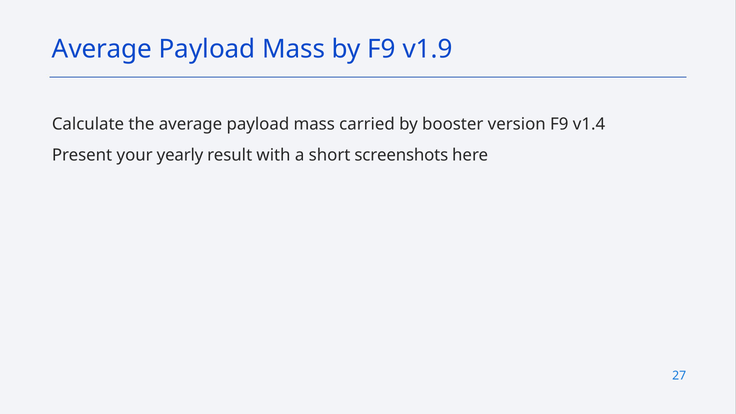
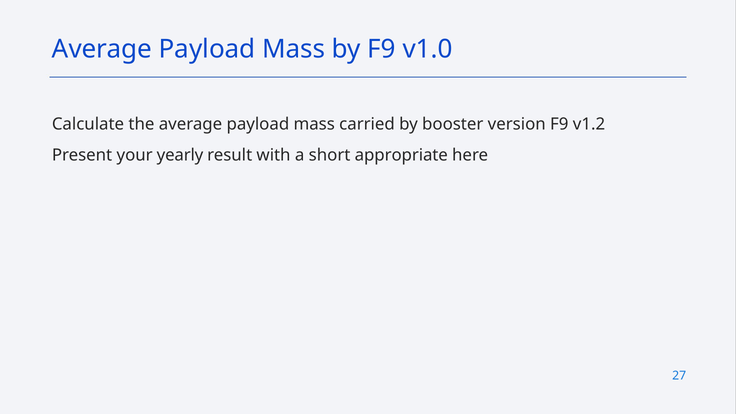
v1.9: v1.9 -> v1.0 (428, 49)
v1.4: v1.4 -> v1.2 (589, 124)
screenshots: screenshots -> appropriate (401, 155)
